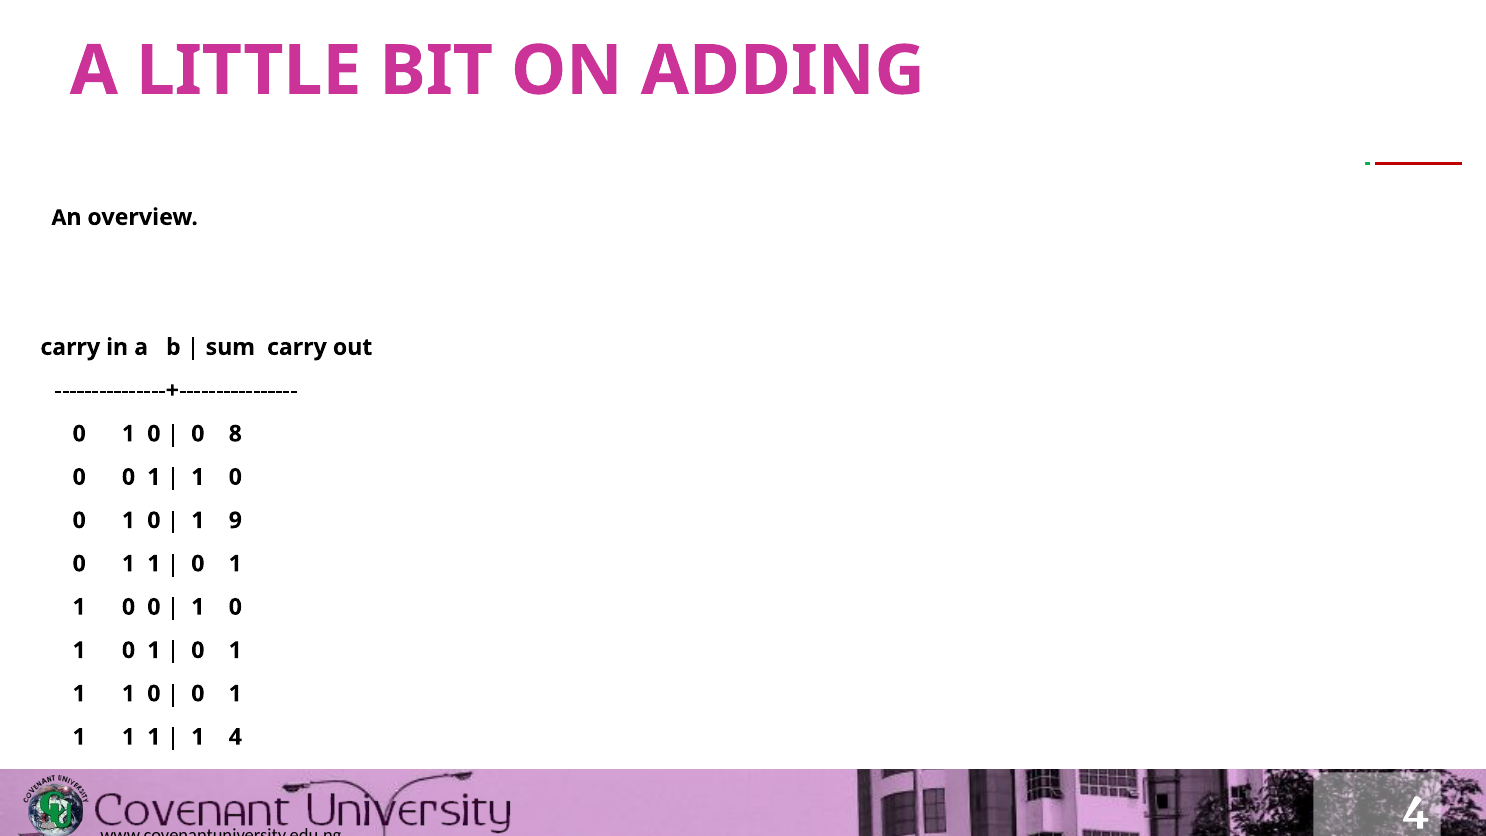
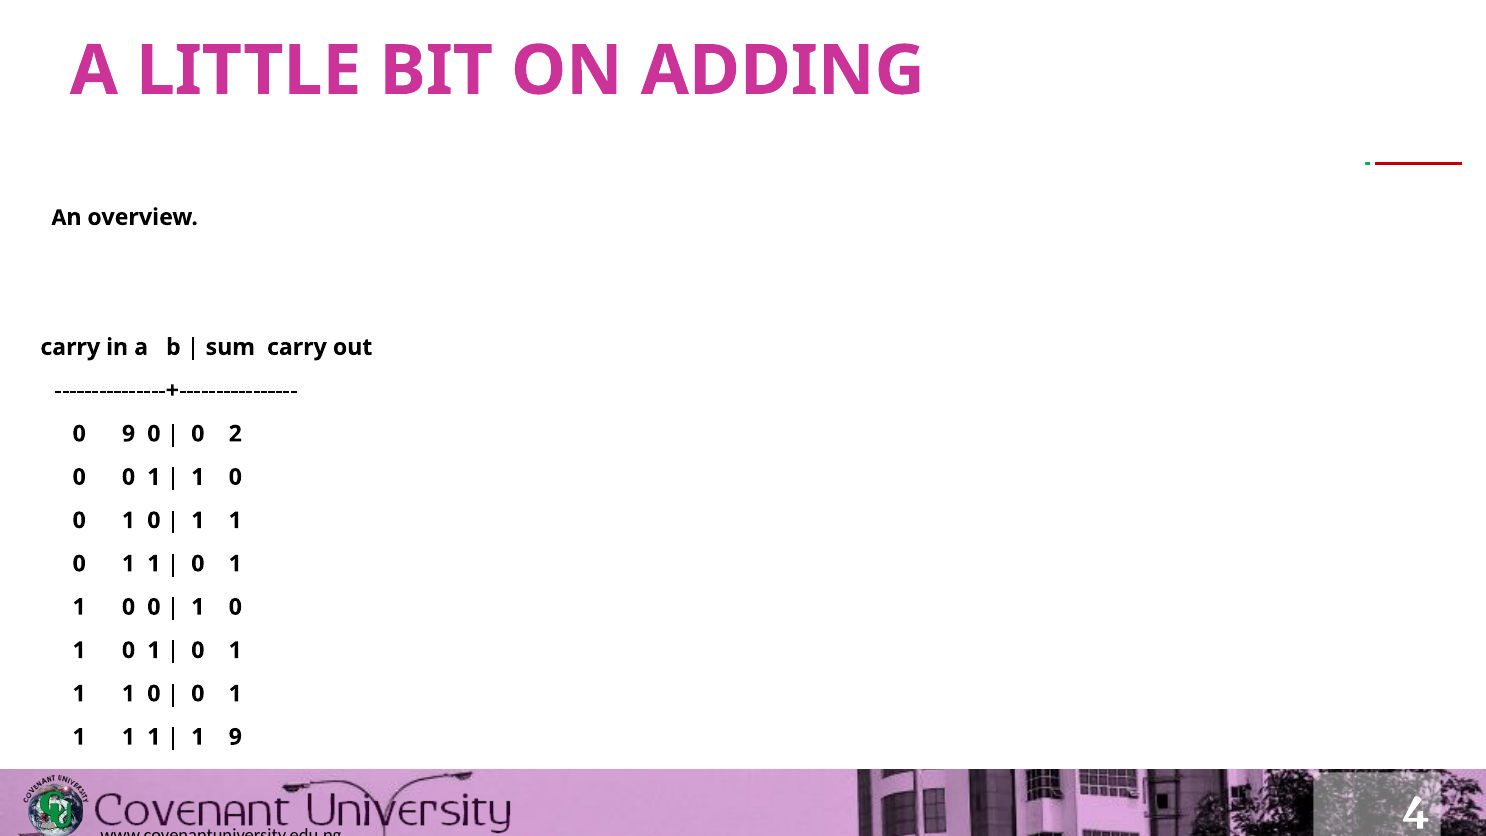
1: 1 -> 9 (129, 434)
8: 8 -> 2 (235, 434)
9: 9 -> 1 (235, 520)
1 4: 4 -> 9 (235, 737)
